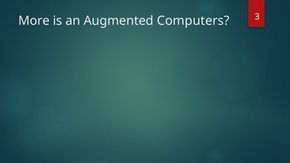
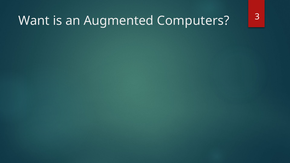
More: More -> Want (34, 21)
